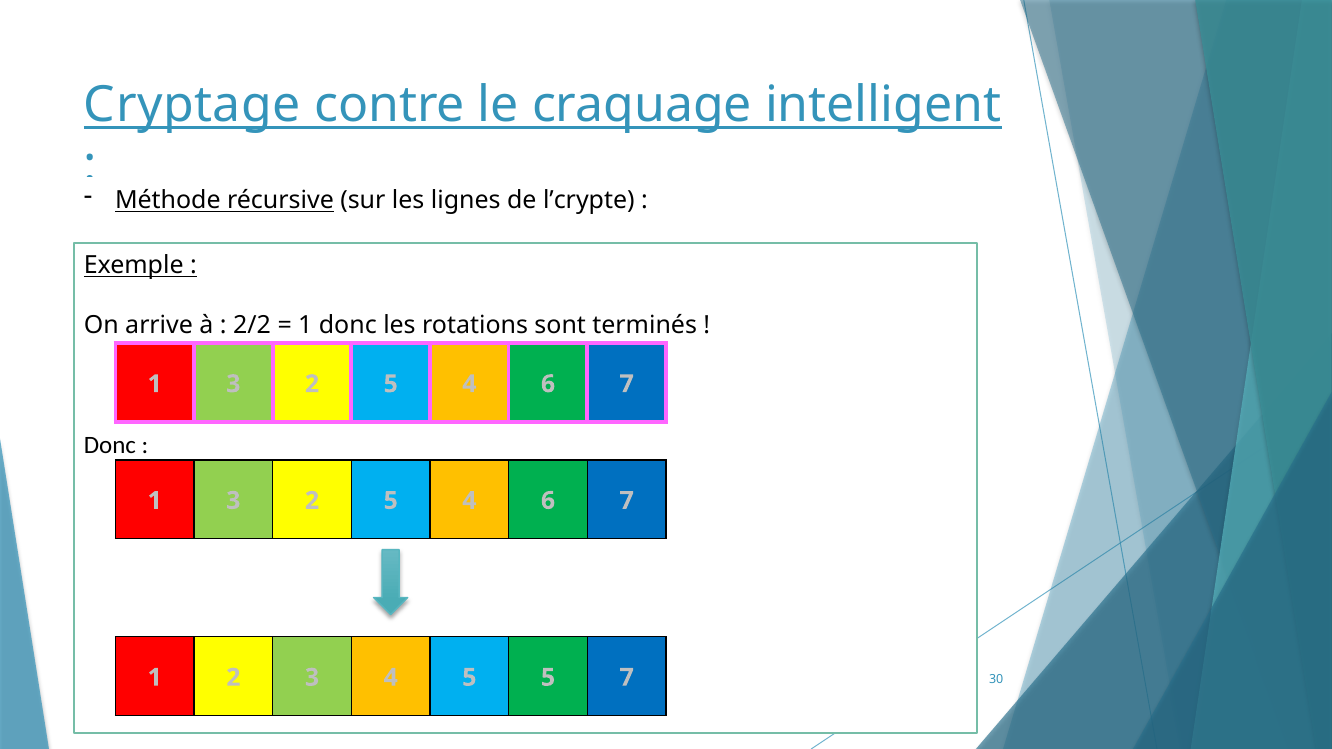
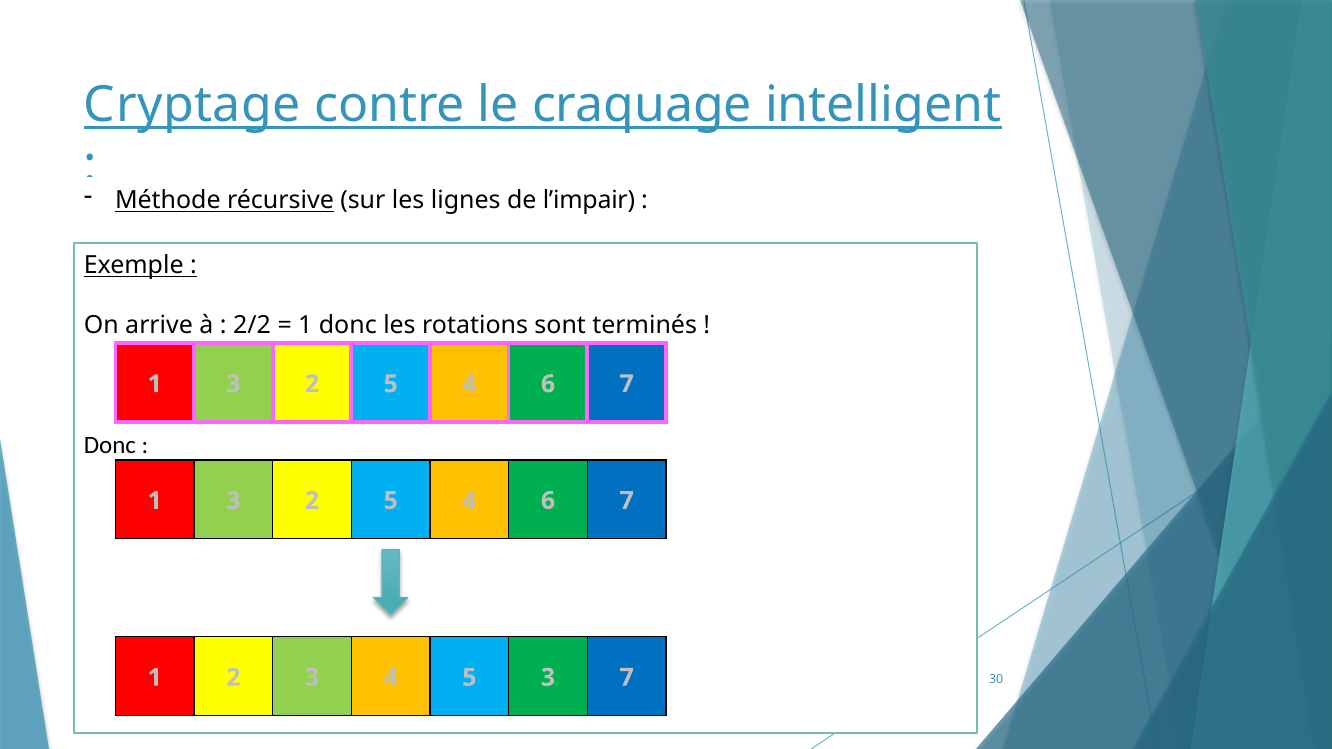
l’crypte: l’crypte -> l’impair (589, 200)
5 5: 5 -> 3 (548, 678)
